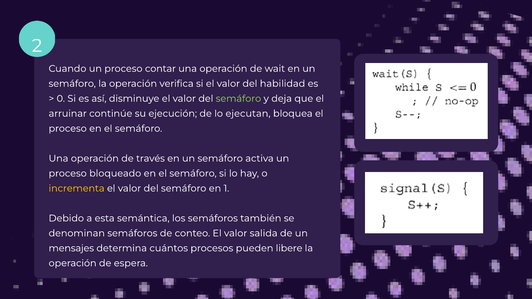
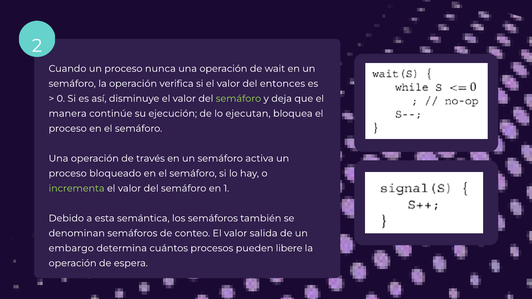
contar: contar -> nunca (160, 69)
habilidad: habilidad -> entonces (282, 84)
arruinar: arruinar -> manera (68, 114)
incrementa colour: yellow -> light green (77, 188)
mensajes: mensajes -> embargo (71, 248)
